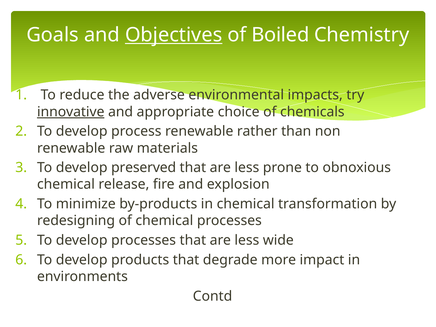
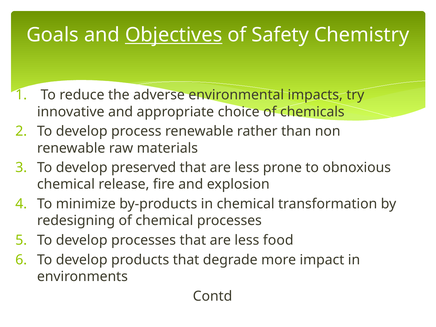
Boiled: Boiled -> Safety (280, 35)
innovative underline: present -> none (71, 112)
wide: wide -> food (278, 240)
